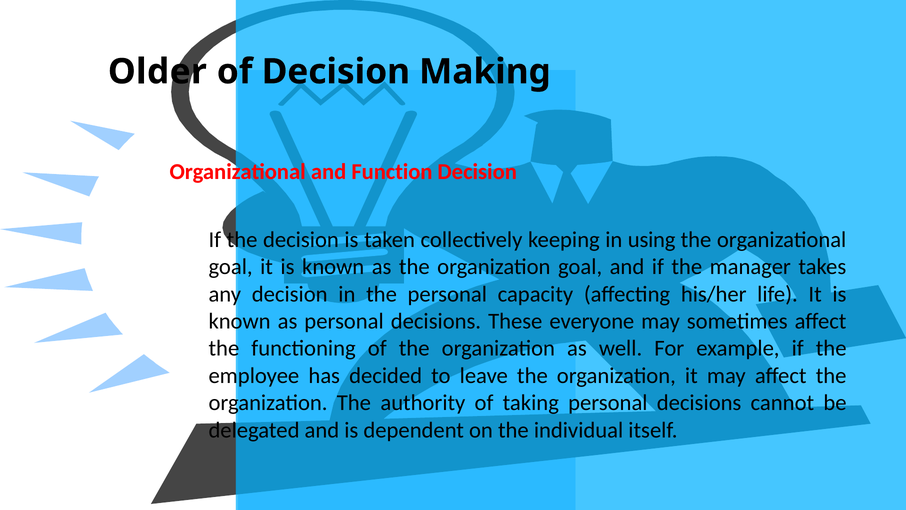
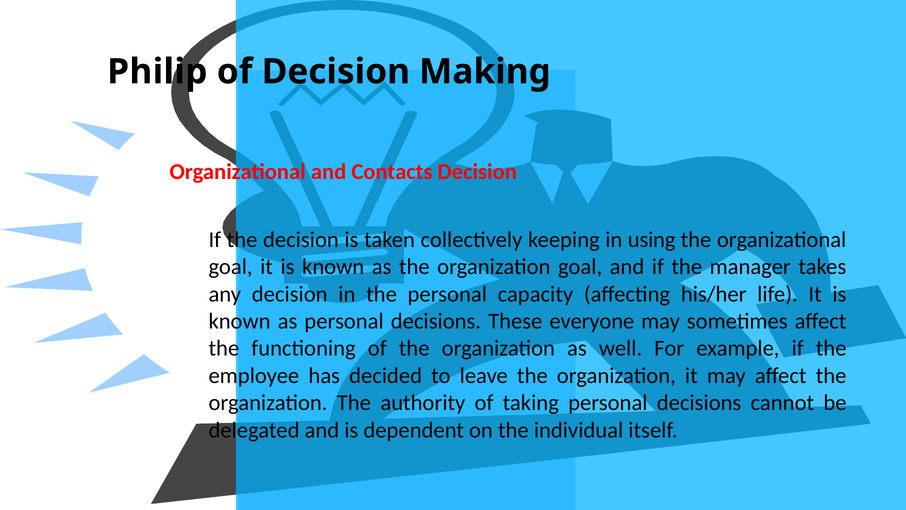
Older: Older -> Philip (157, 72)
Function: Function -> Contacts (392, 172)
